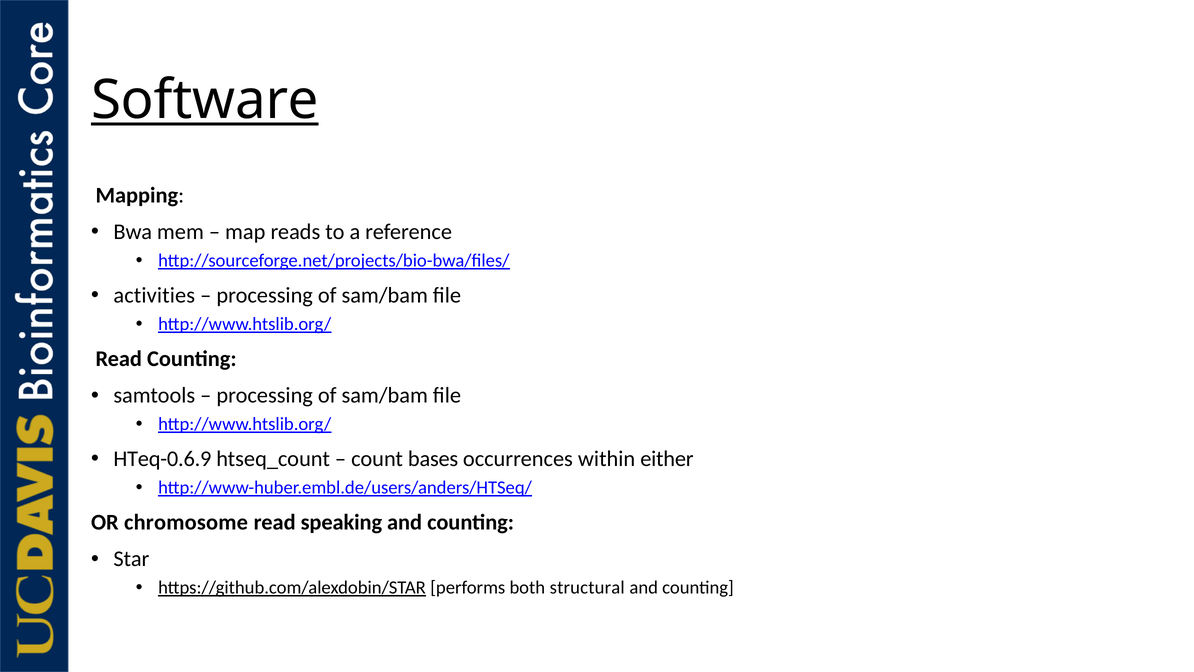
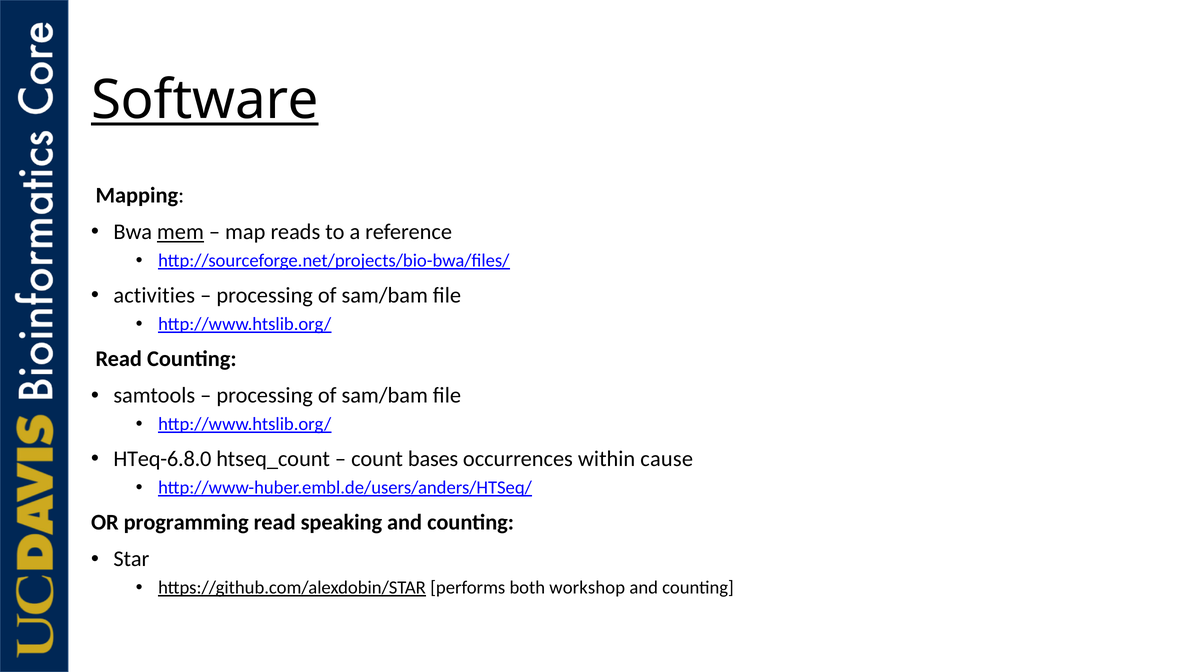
mem underline: none -> present (180, 232)
HTeq-0.6.9: HTeq-0.6.9 -> HTeq-6.8.0 (162, 459)
either: either -> cause (667, 459)
chromosome: chromosome -> programming (186, 522)
structural: structural -> workshop (587, 587)
